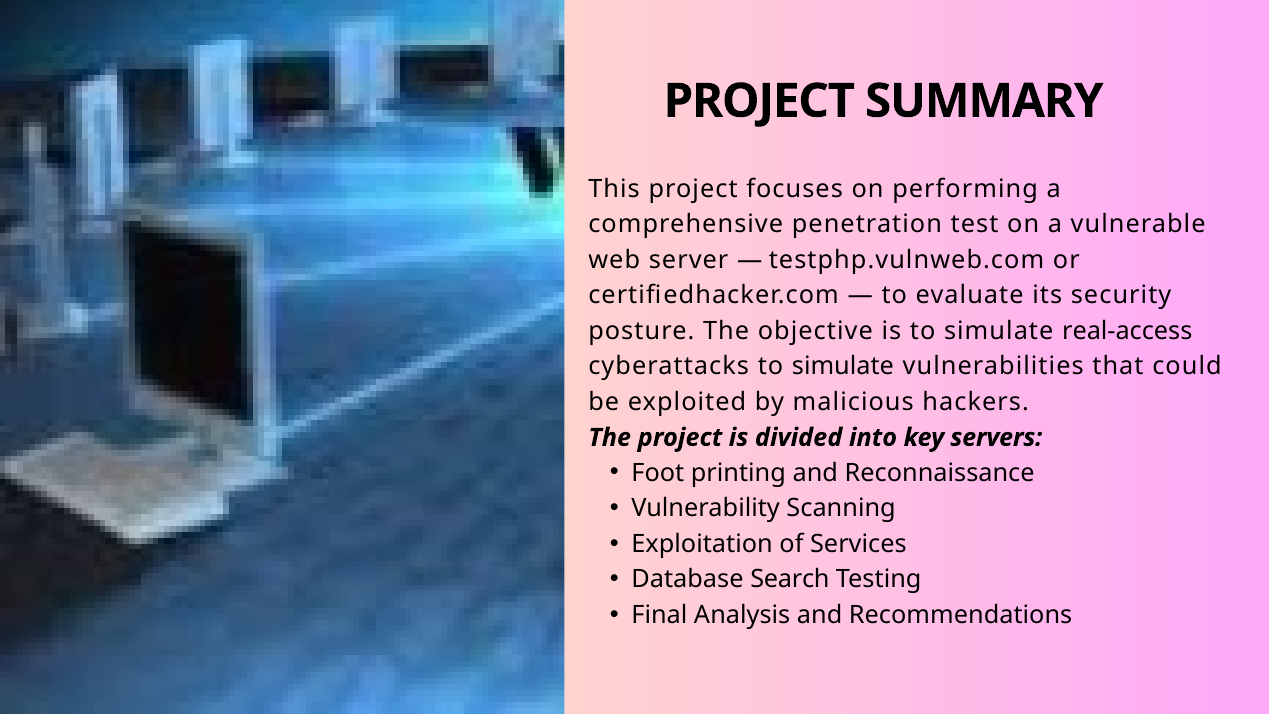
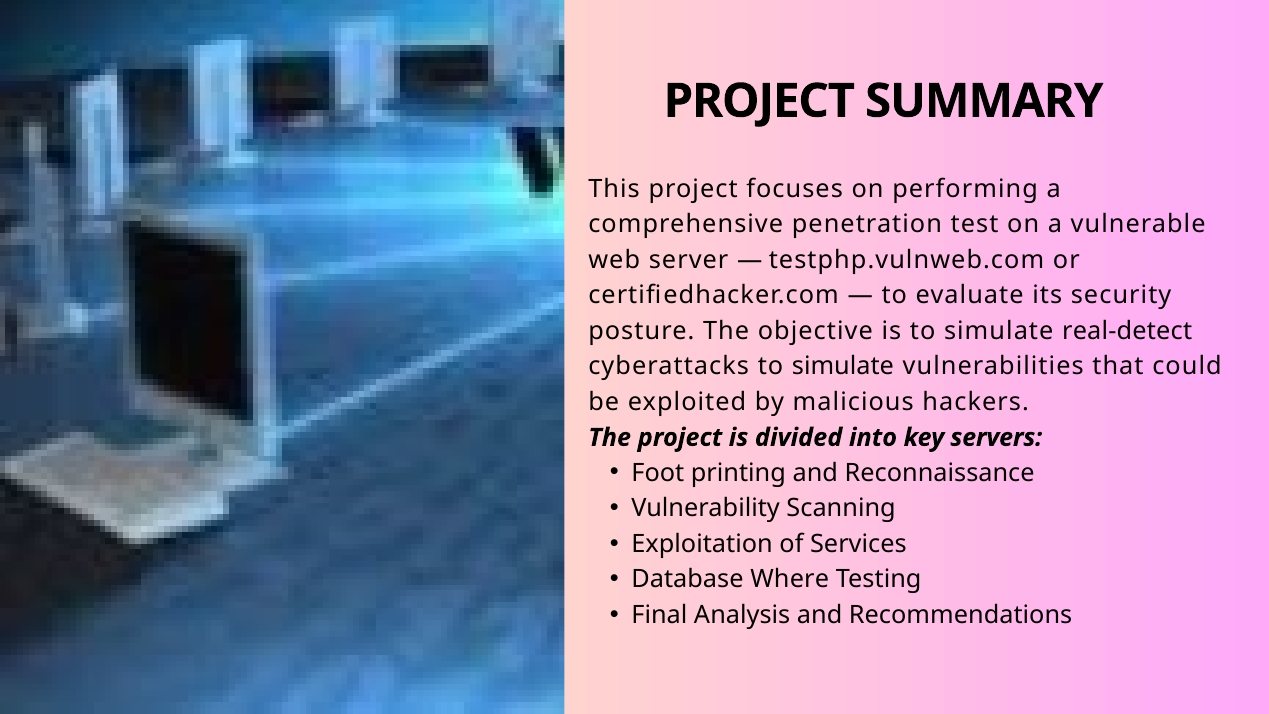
real-access: real-access -> real-detect (1127, 331)
Search: Search -> Where (790, 579)
